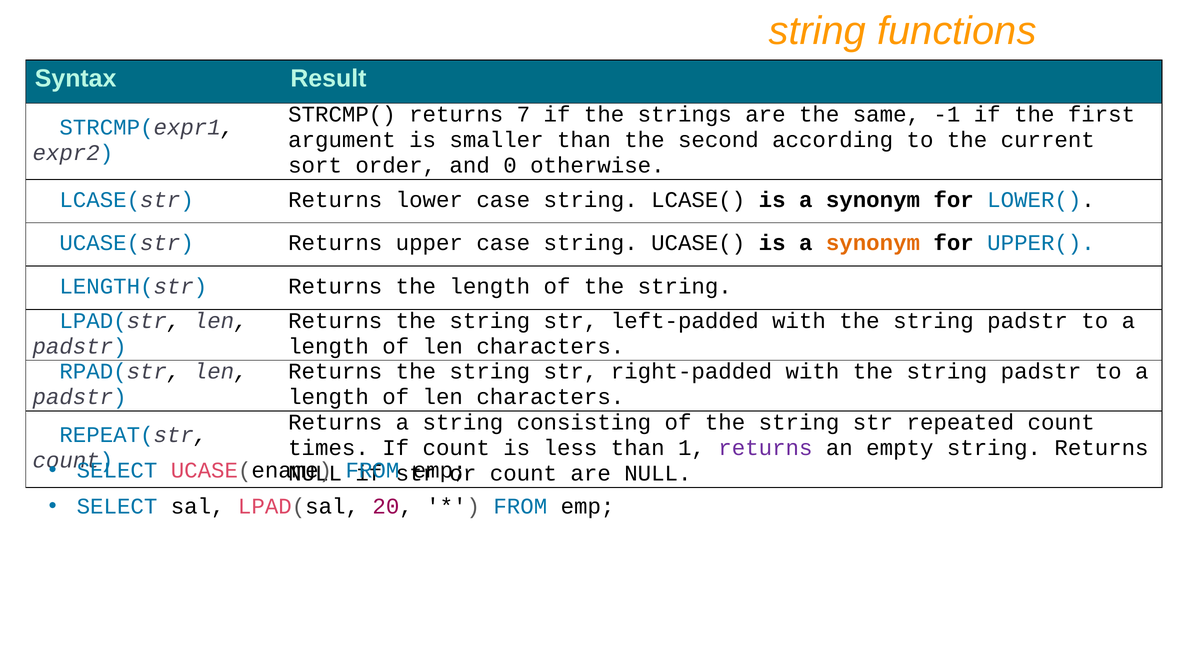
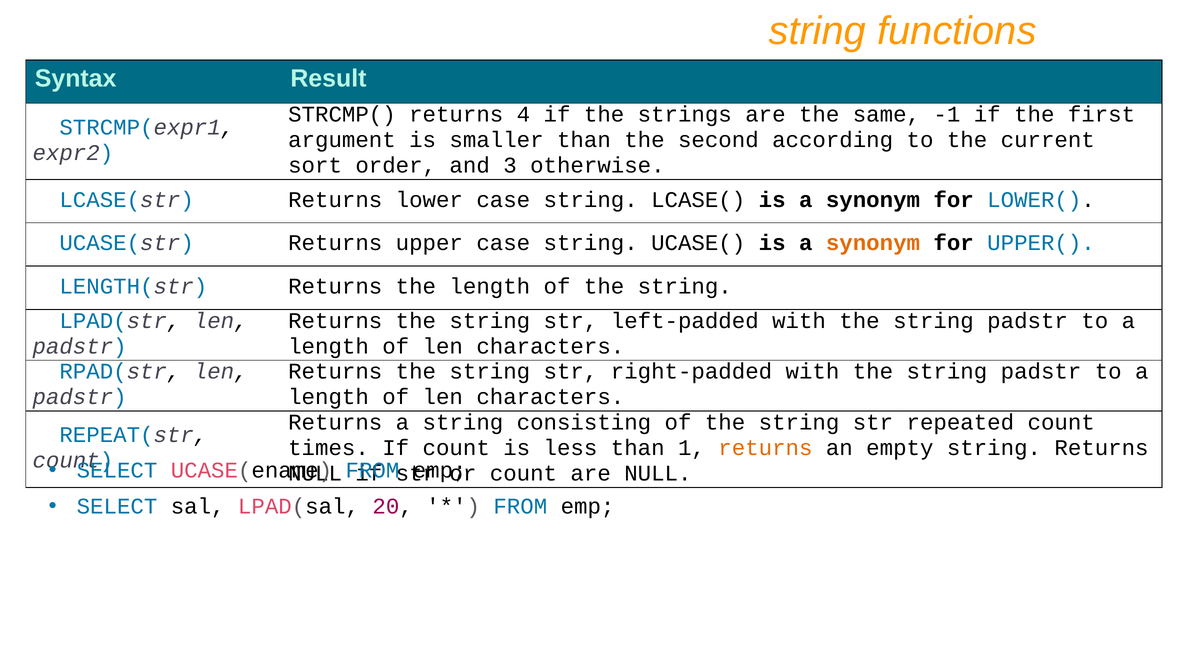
7: 7 -> 4 (523, 115)
0: 0 -> 3 (510, 165)
returns colour: purple -> orange (765, 448)
